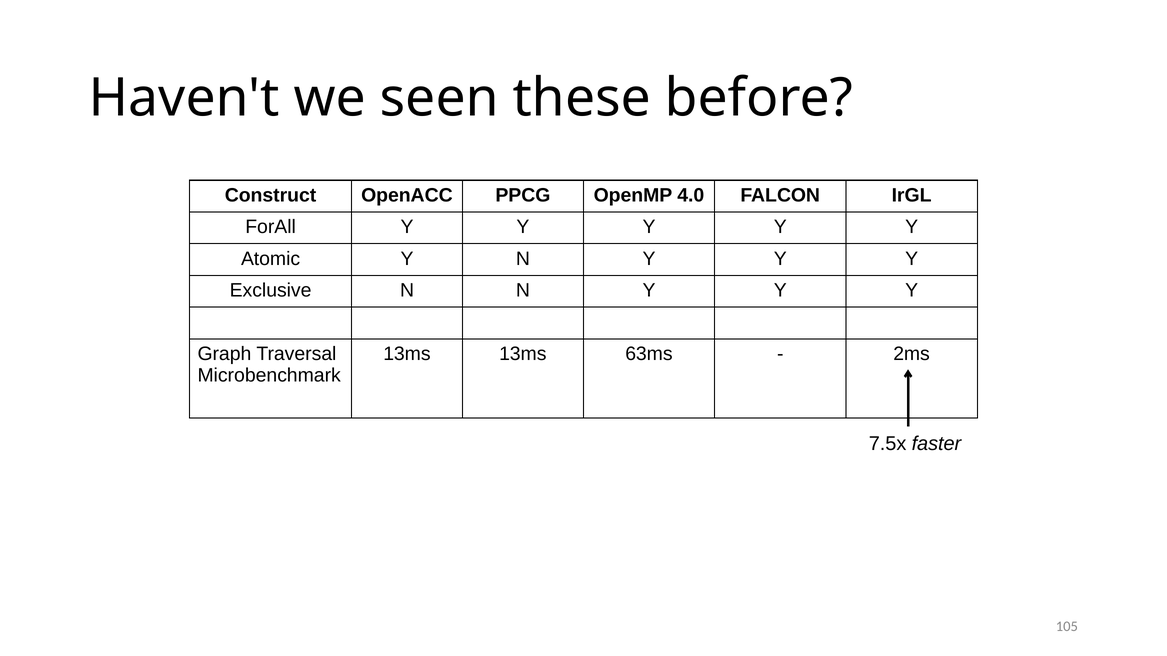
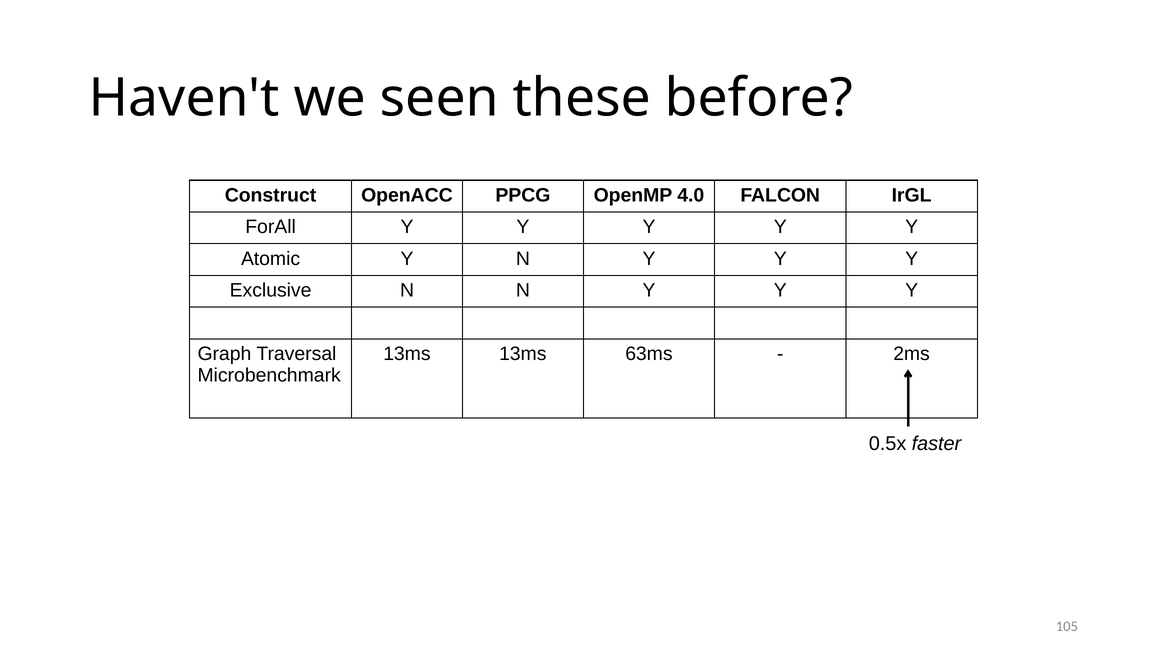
7.5x: 7.5x -> 0.5x (888, 444)
